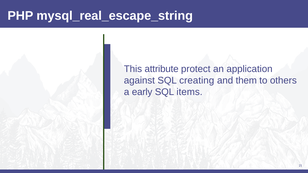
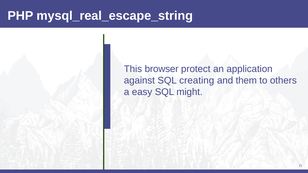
attribute: attribute -> browser (162, 69)
early: early -> easy (142, 92)
items: items -> might (190, 92)
